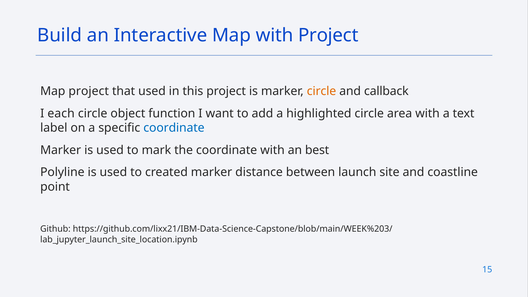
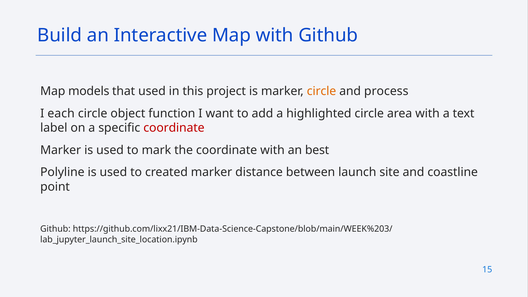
with Project: Project -> Github (328, 35)
Map project: project -> models (89, 91)
callback: callback -> process (386, 91)
coordinate colour: blue -> red (174, 128)
